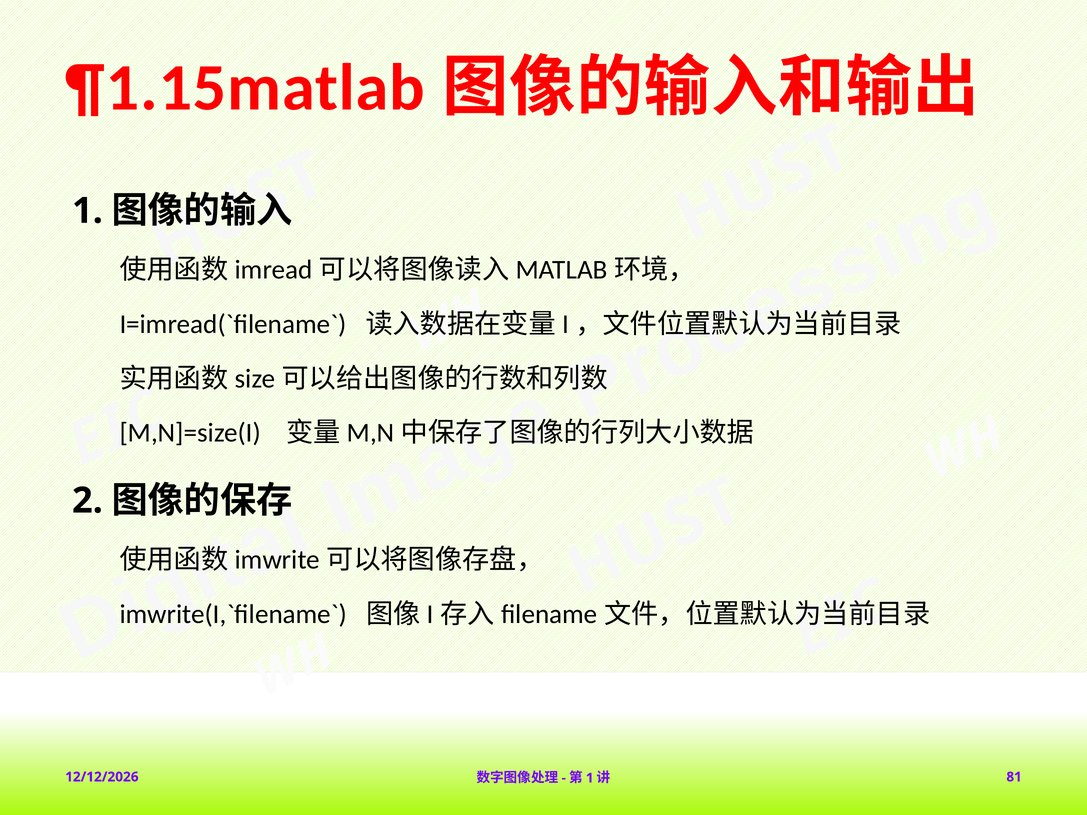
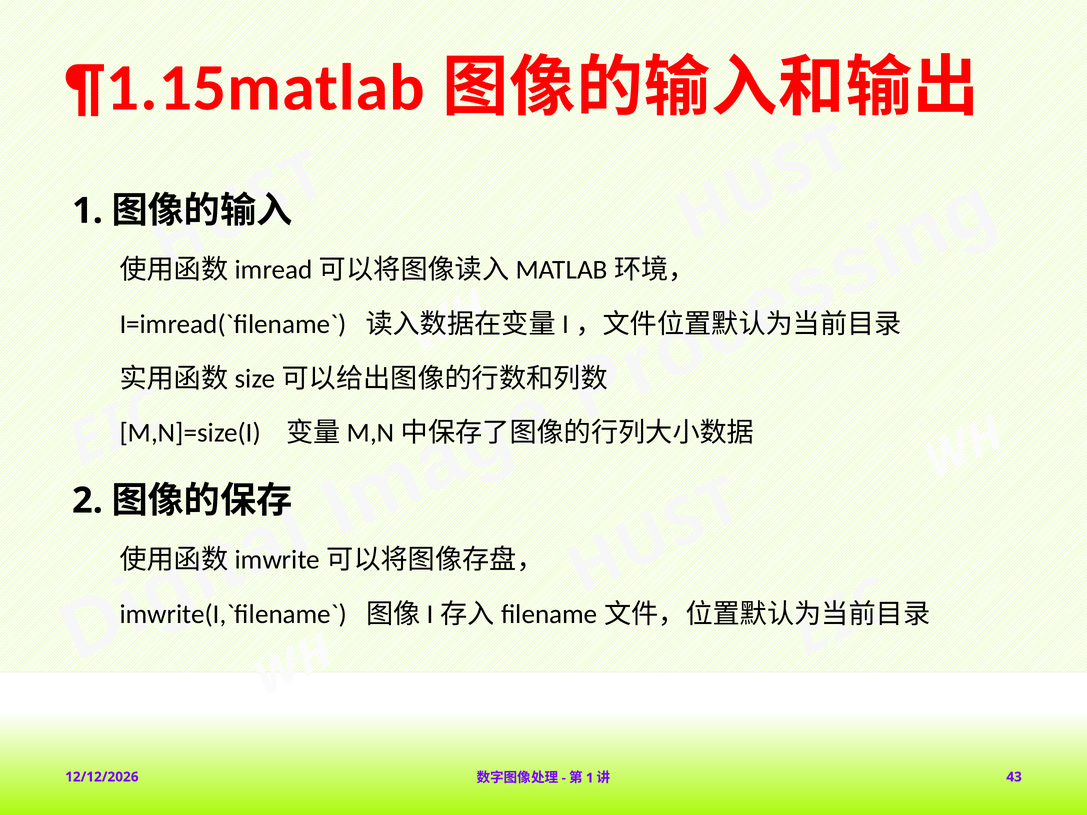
81: 81 -> 43 (1014, 777)
